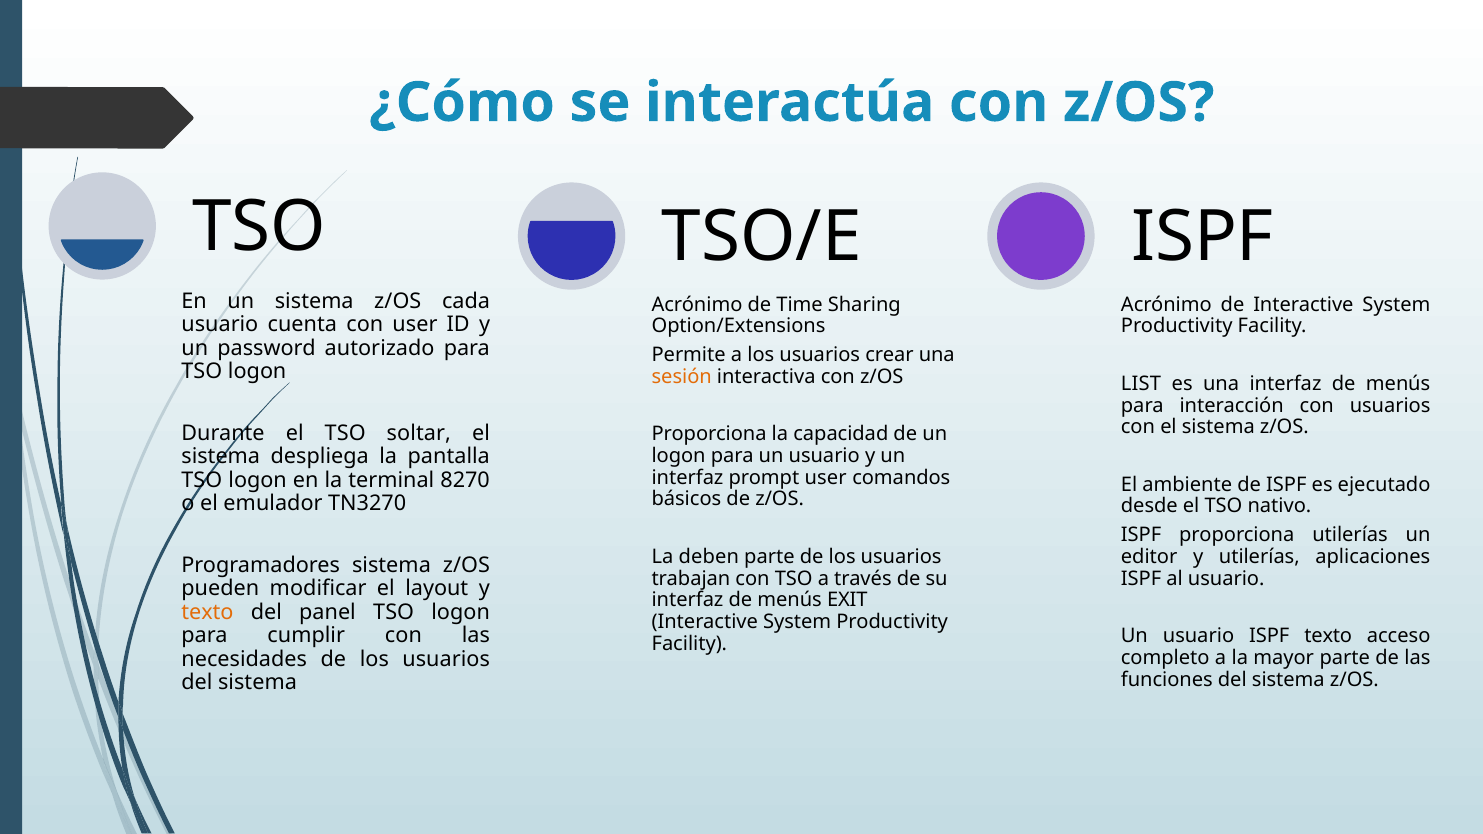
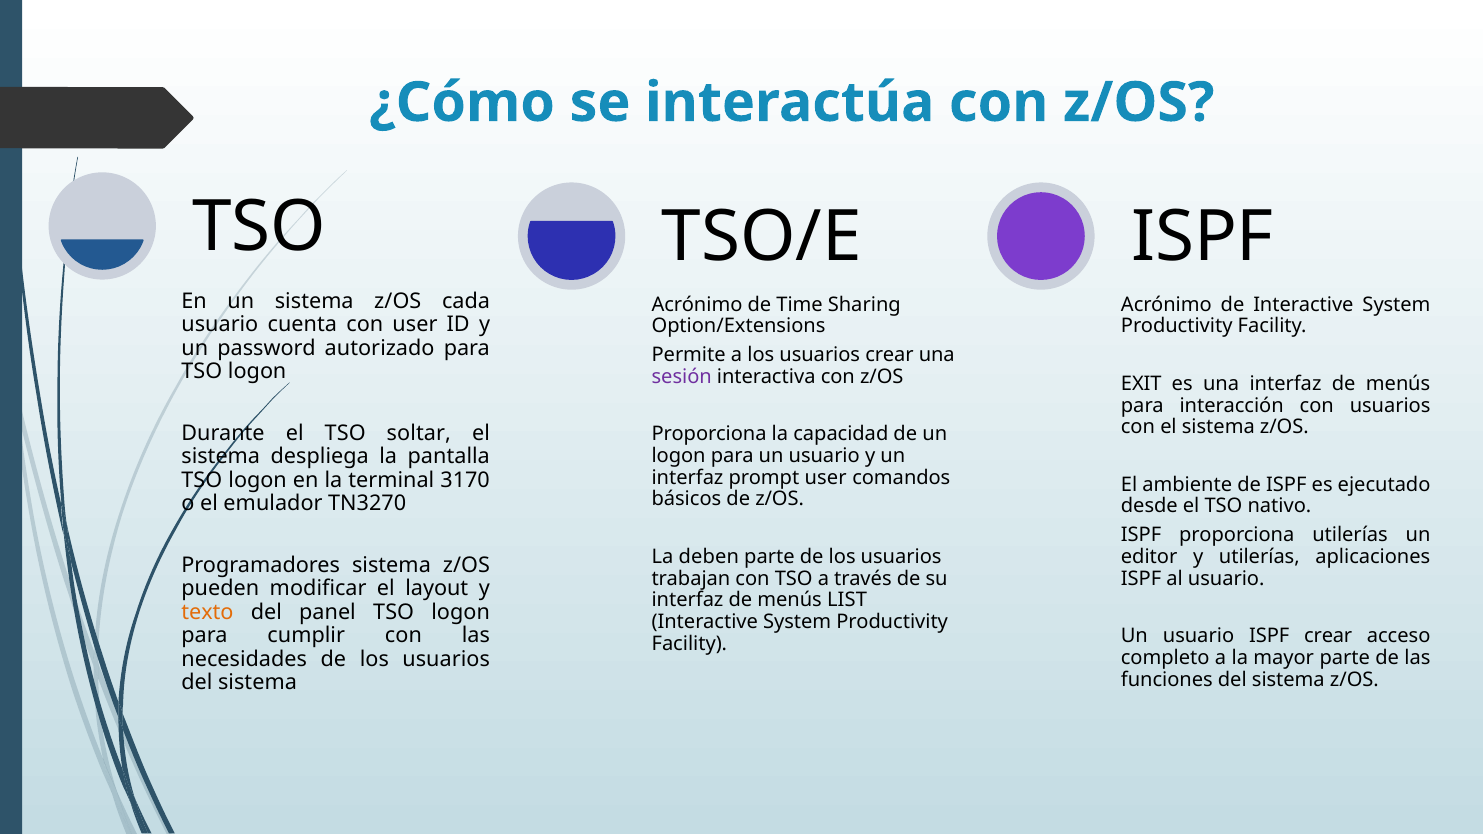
sesión colour: orange -> purple (682, 377)
LIST: LIST -> EXIT (1141, 384)
8270: 8270 -> 3170 (465, 480)
EXIT: EXIT -> LIST (847, 600)
ISPF texto: texto -> crear (1328, 636)
